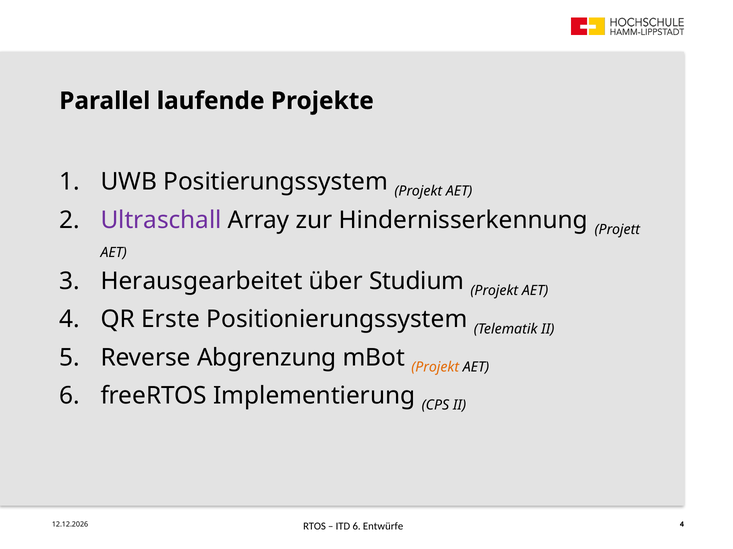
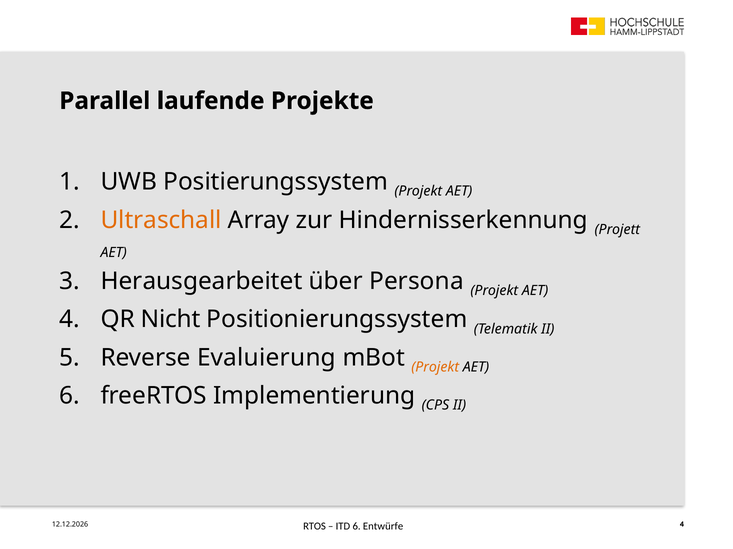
Ultraschall colour: purple -> orange (161, 220)
Studium: Studium -> Persona (416, 282)
Erste: Erste -> Nicht (171, 320)
Abgrenzung: Abgrenzung -> Evaluierung (266, 358)
